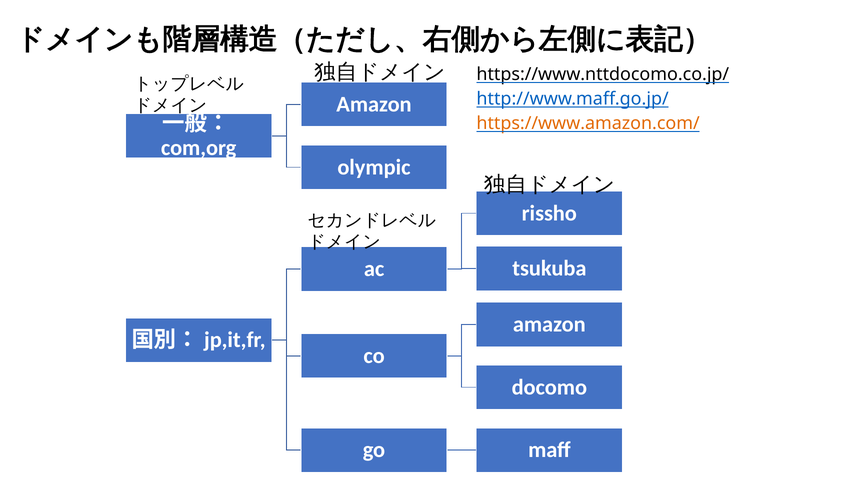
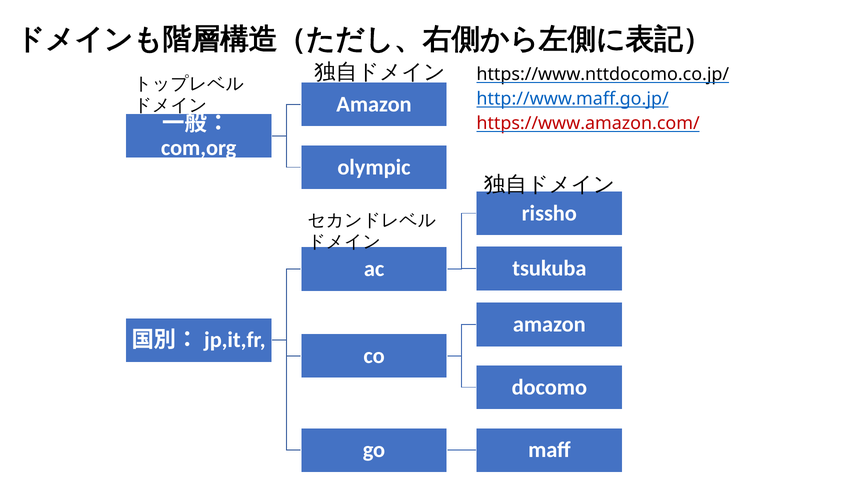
https://www.amazon.com/ colour: orange -> red (588, 123)
